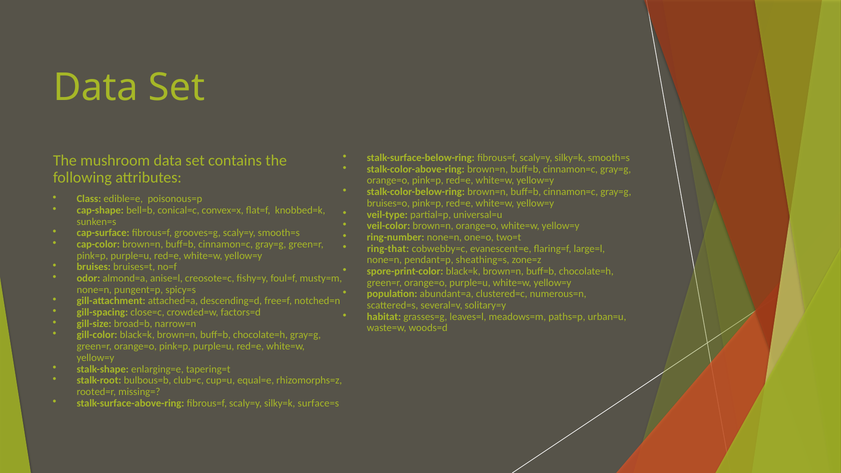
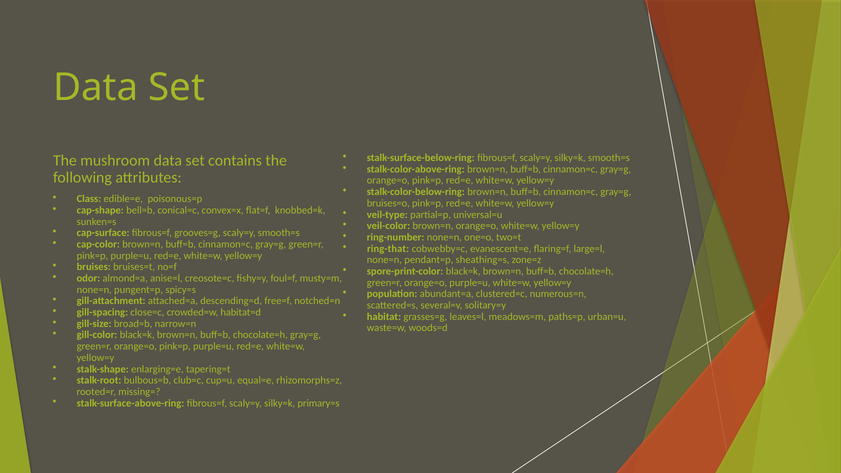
factors=d: factors=d -> habitat=d (241, 312)
surface=s: surface=s -> primary=s (319, 403)
